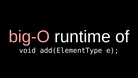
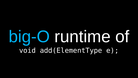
big-O colour: pink -> light blue (29, 36)
